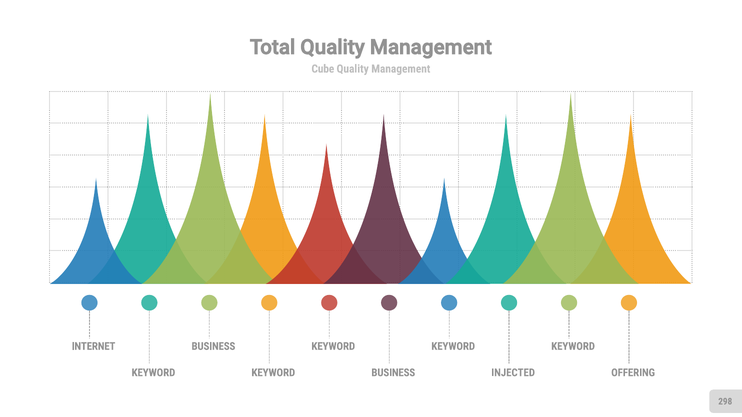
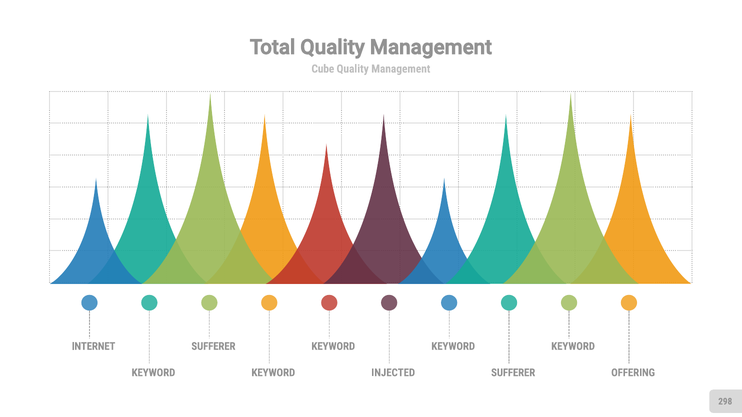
BUSINESS: BUSINESS -> SUFFERER (213, 347)
BUSINESS: BUSINESS -> INJECTED (393, 373)
INJECTED: INJECTED -> SUFFERER (513, 373)
